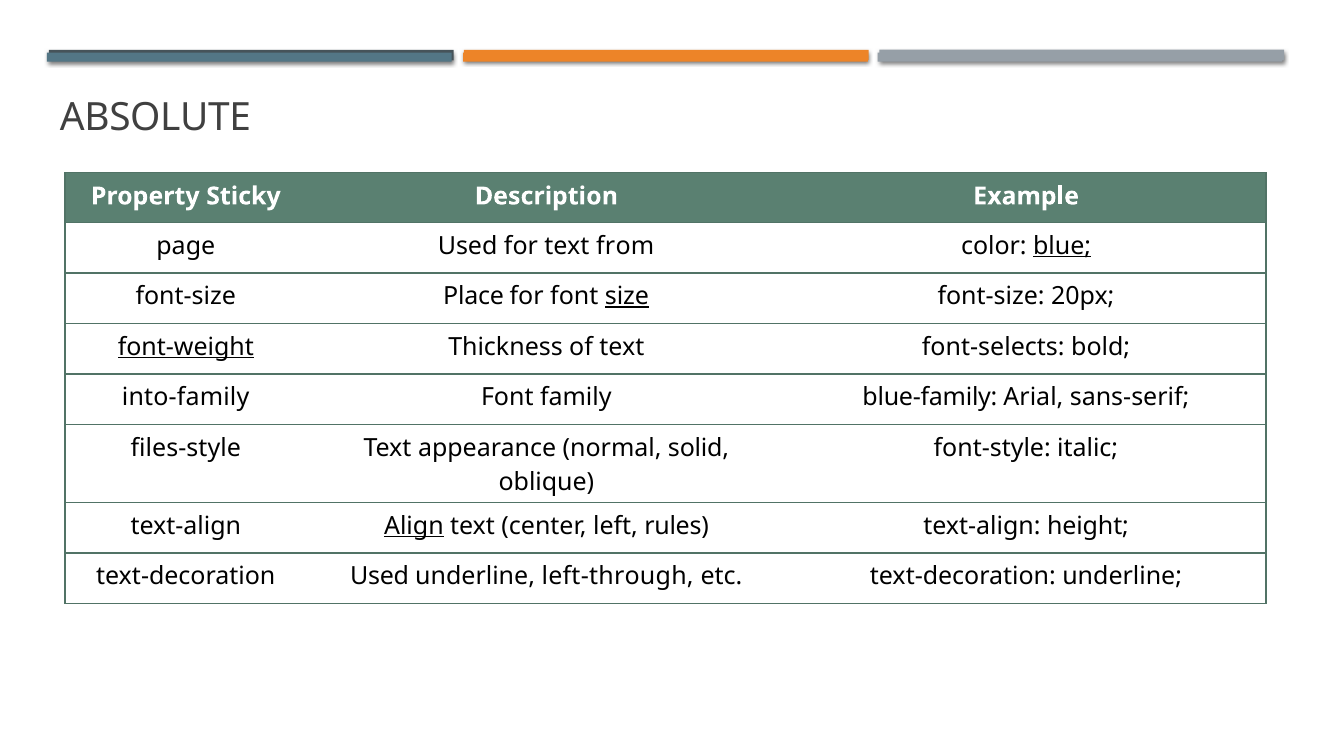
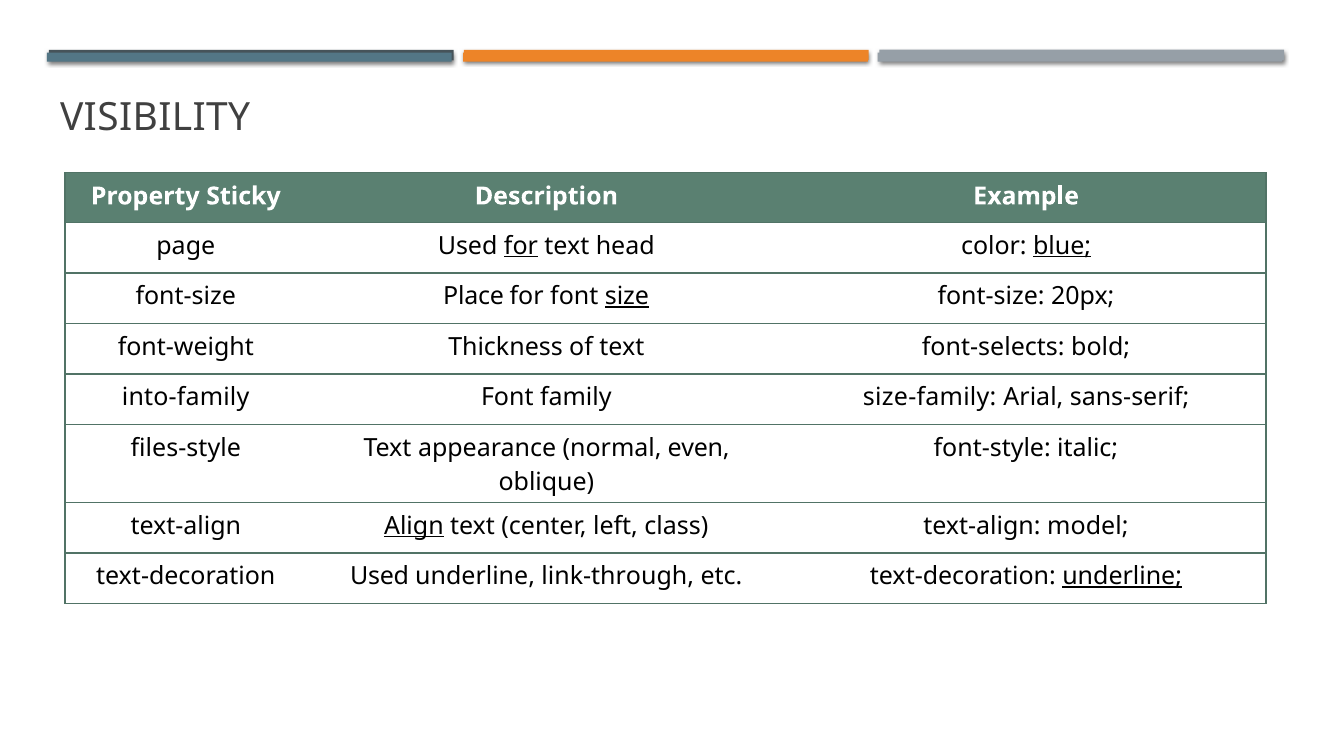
ABSOLUTE: ABSOLUTE -> VISIBILITY (155, 118)
for underline: none -> present (521, 246)
from: from -> head (625, 246)
font-weight underline: present -> none (186, 347)
blue-family: blue-family -> size-family (930, 397)
solid: solid -> even (699, 448)
rules: rules -> class (676, 526)
height: height -> model (1088, 526)
left-through: left-through -> link-through (618, 576)
underline underline: none -> present (1122, 576)
